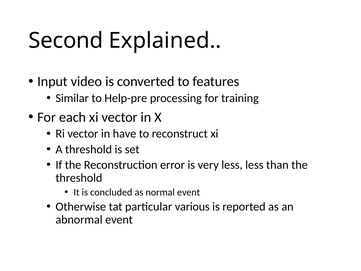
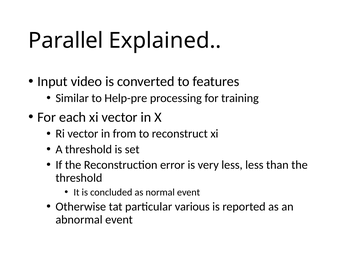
Second: Second -> Parallel (66, 40)
have: have -> from (125, 134)
